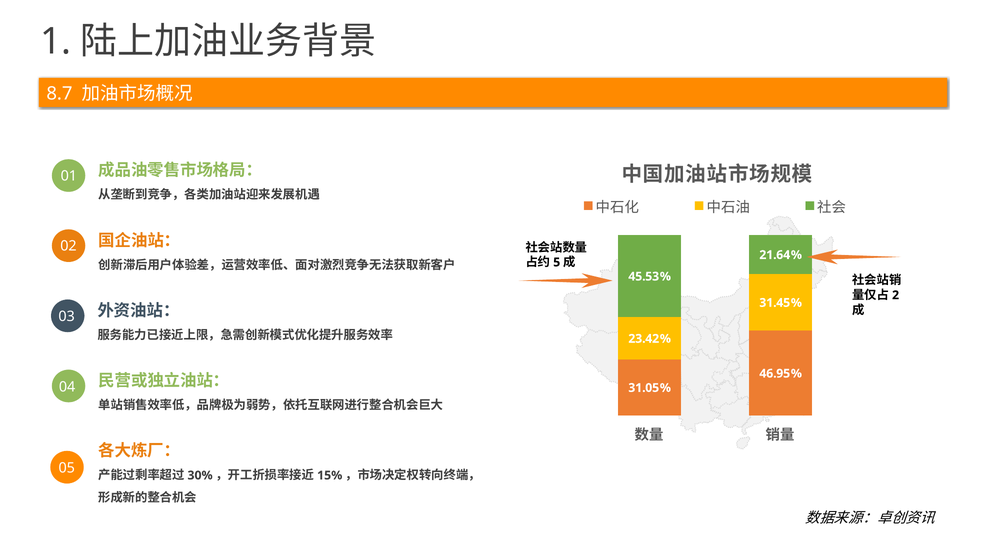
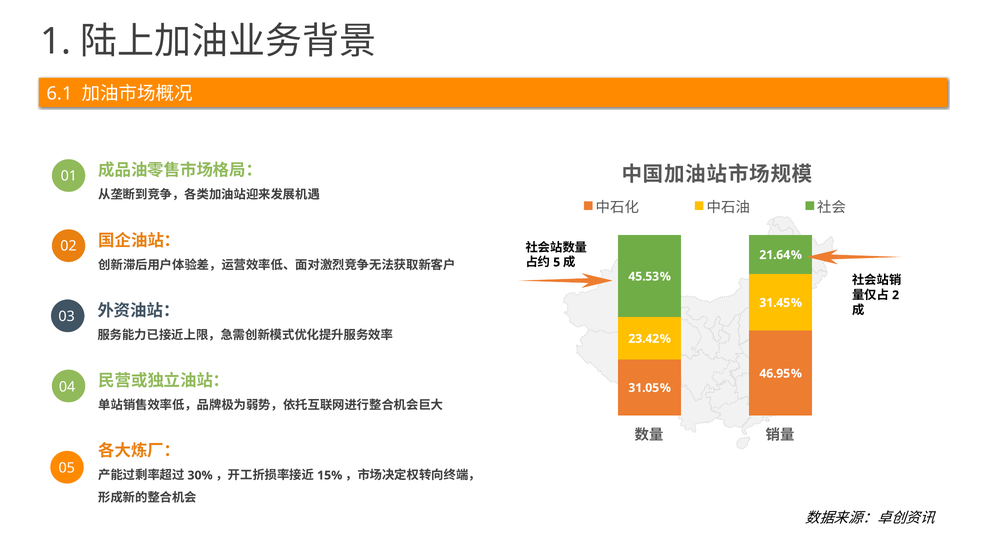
8.7: 8.7 -> 6.1 (59, 93)
